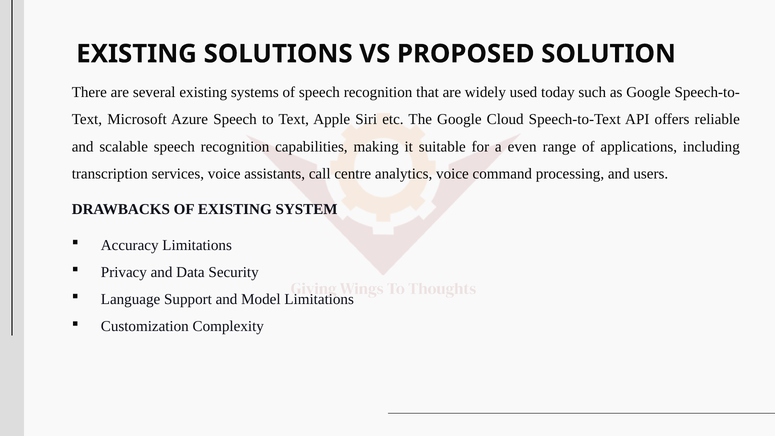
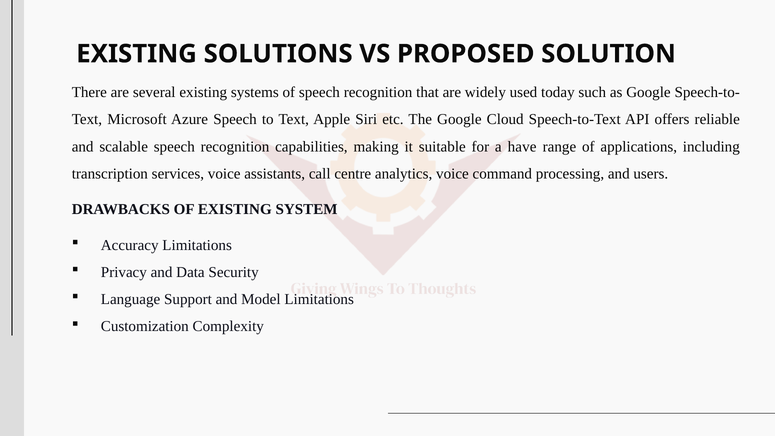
even: even -> have (522, 147)
